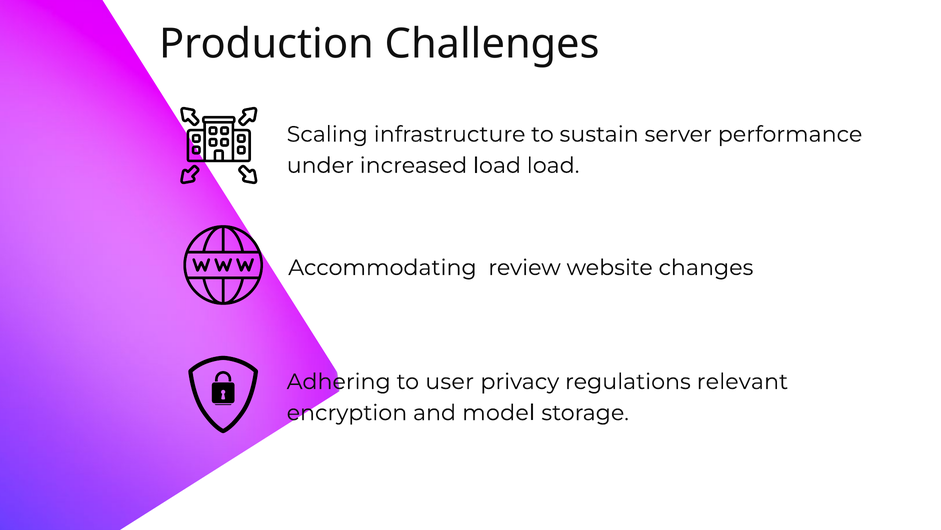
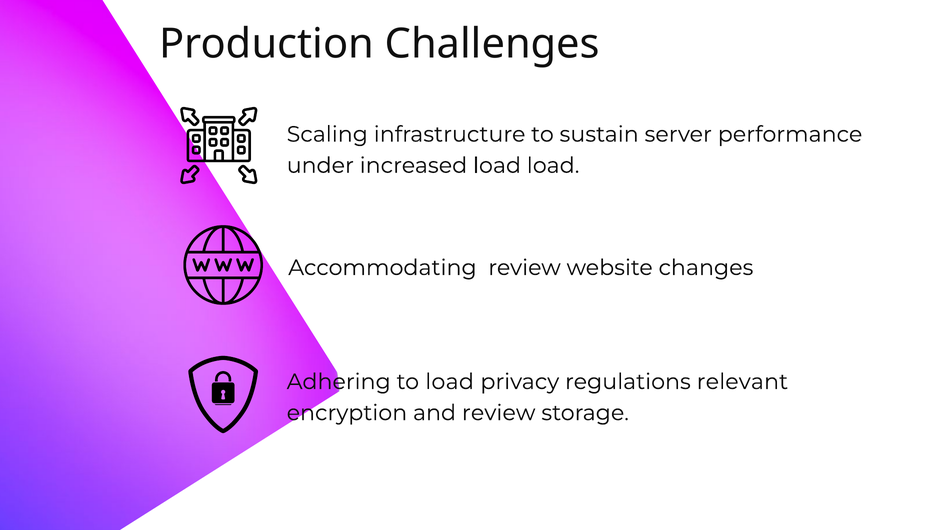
to user: user -> load (450, 381)
and model: model -> review (499, 412)
